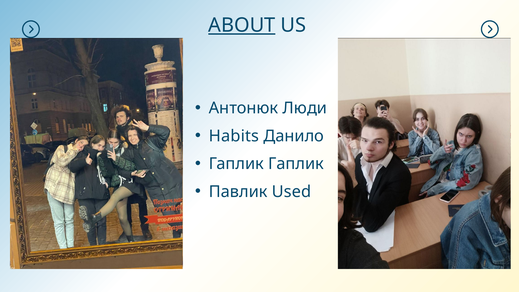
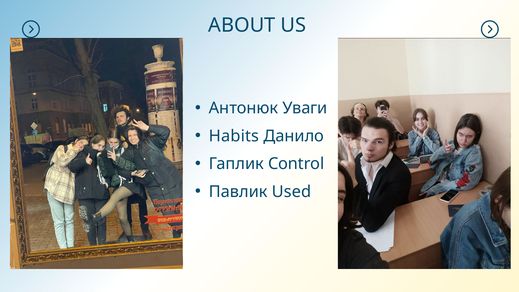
ABOUT underline: present -> none (242, 25)
Люди: Люди -> Уваги (305, 108)
Гаплик Гаплик: Гаплик -> Control (296, 164)
